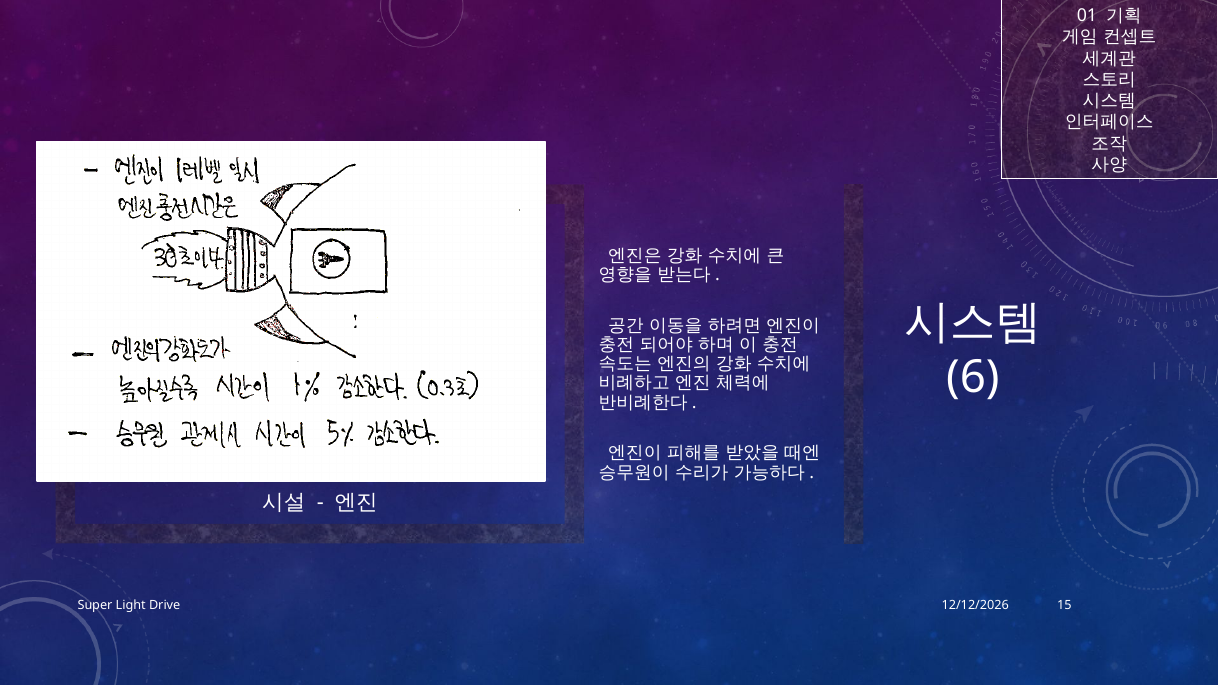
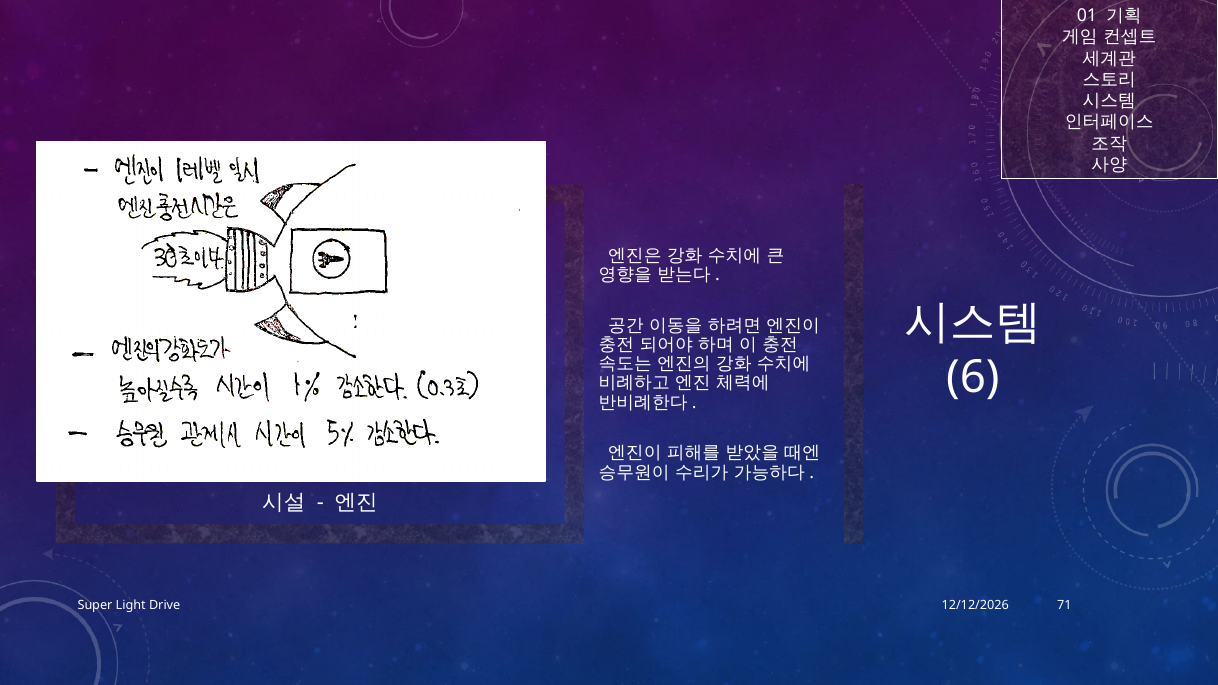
15: 15 -> 71 (1064, 605)
